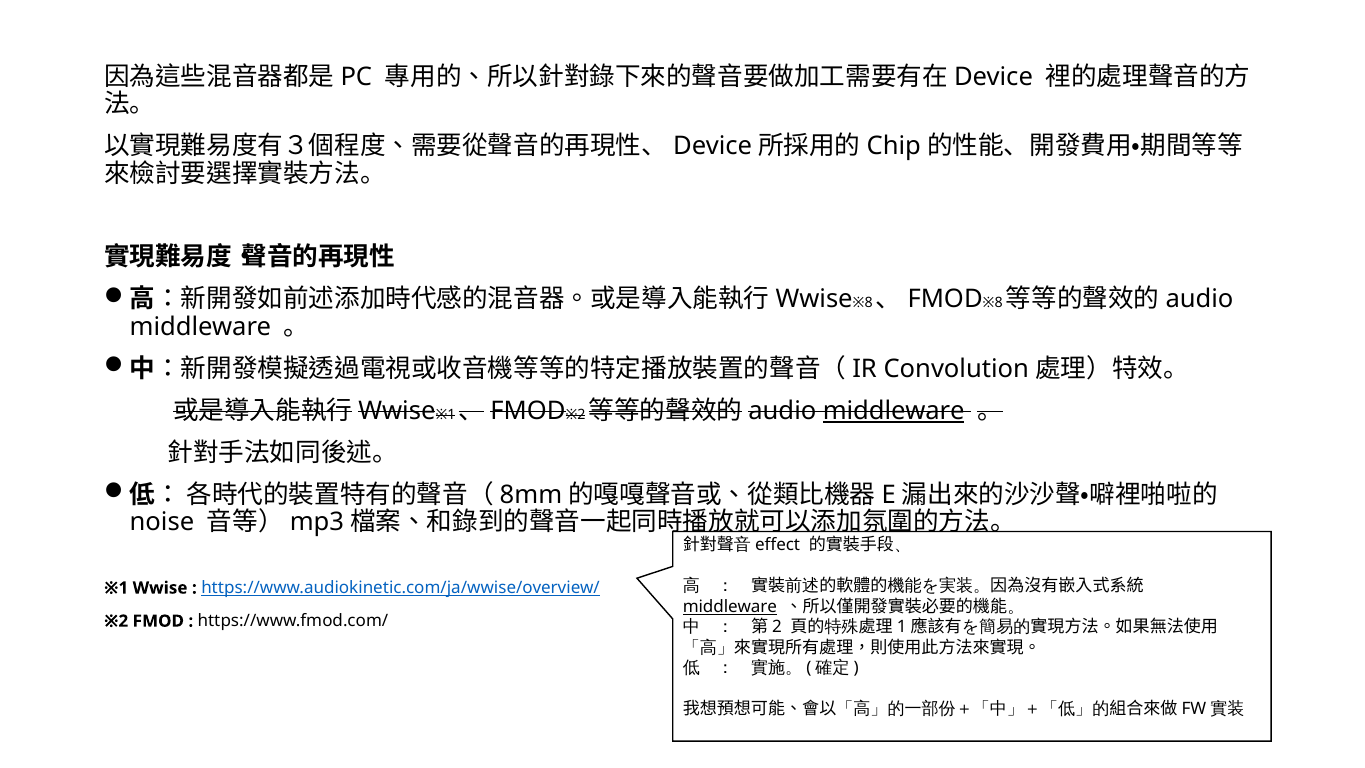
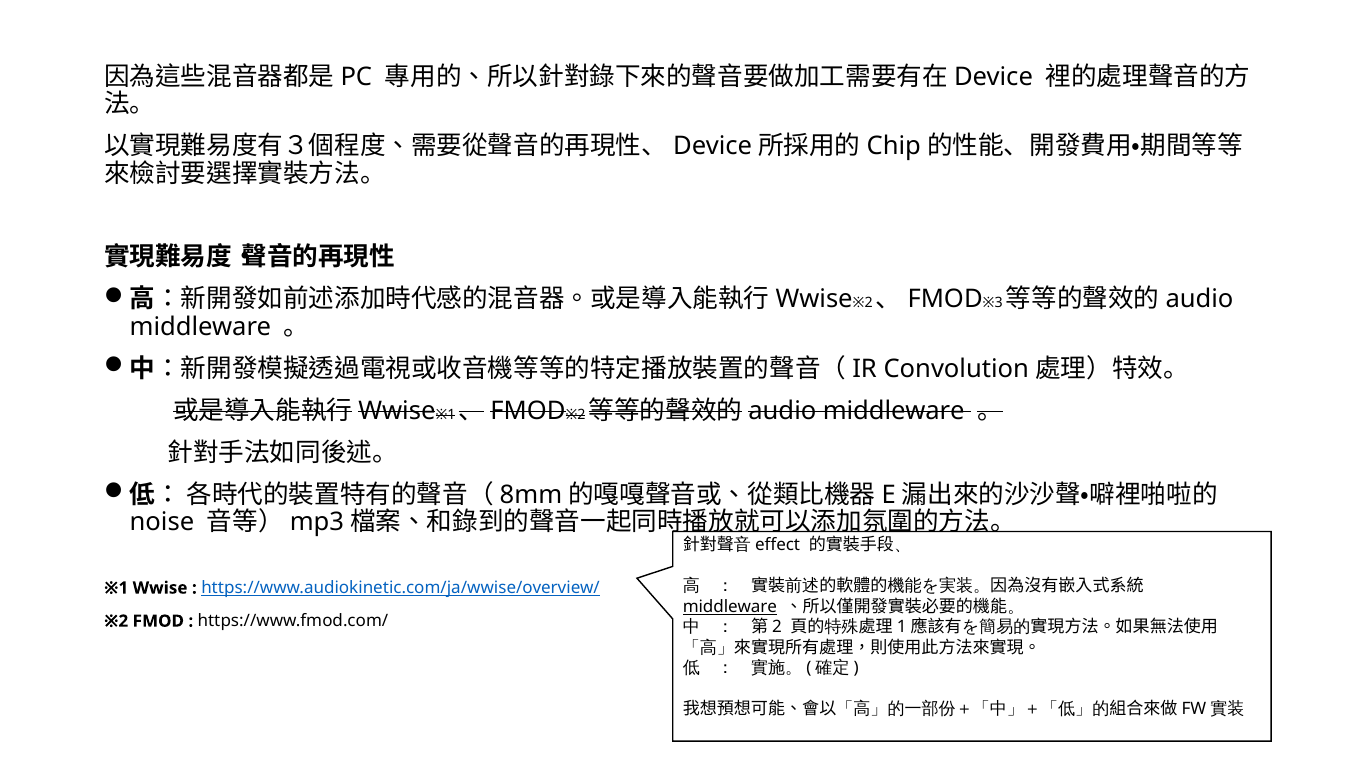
※8: ※8 -> ※2 (863, 303)
※8: ※8 -> ※3 (993, 303)
middleware underline: present -> none (894, 411)
